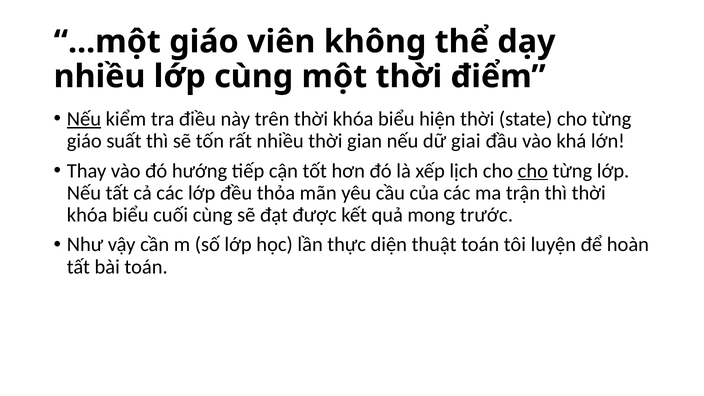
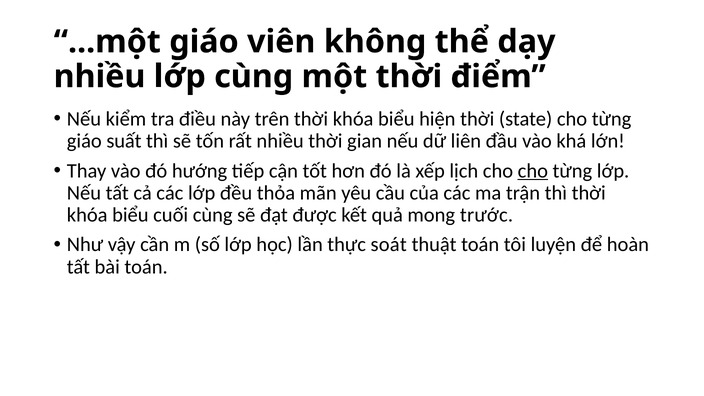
Nếu underline: present -> none (84, 119)
giai: giai -> liên (466, 141)
diện: diện -> soát (389, 245)
